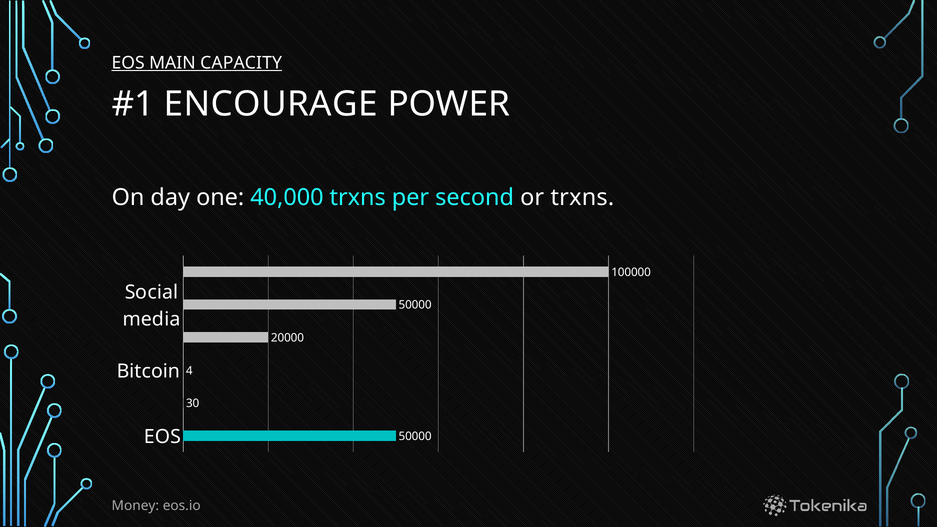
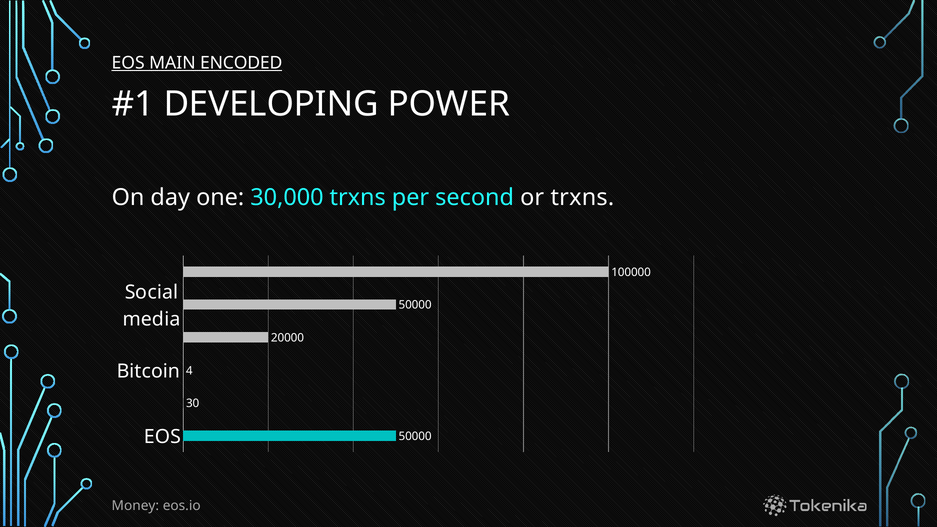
CAPACITY: CAPACITY -> ENCODED (241, 63)
ENCOURAGE: ENCOURAGE -> DEVELOPING (271, 104)
40,000: 40,000 -> 30,000 (287, 198)
